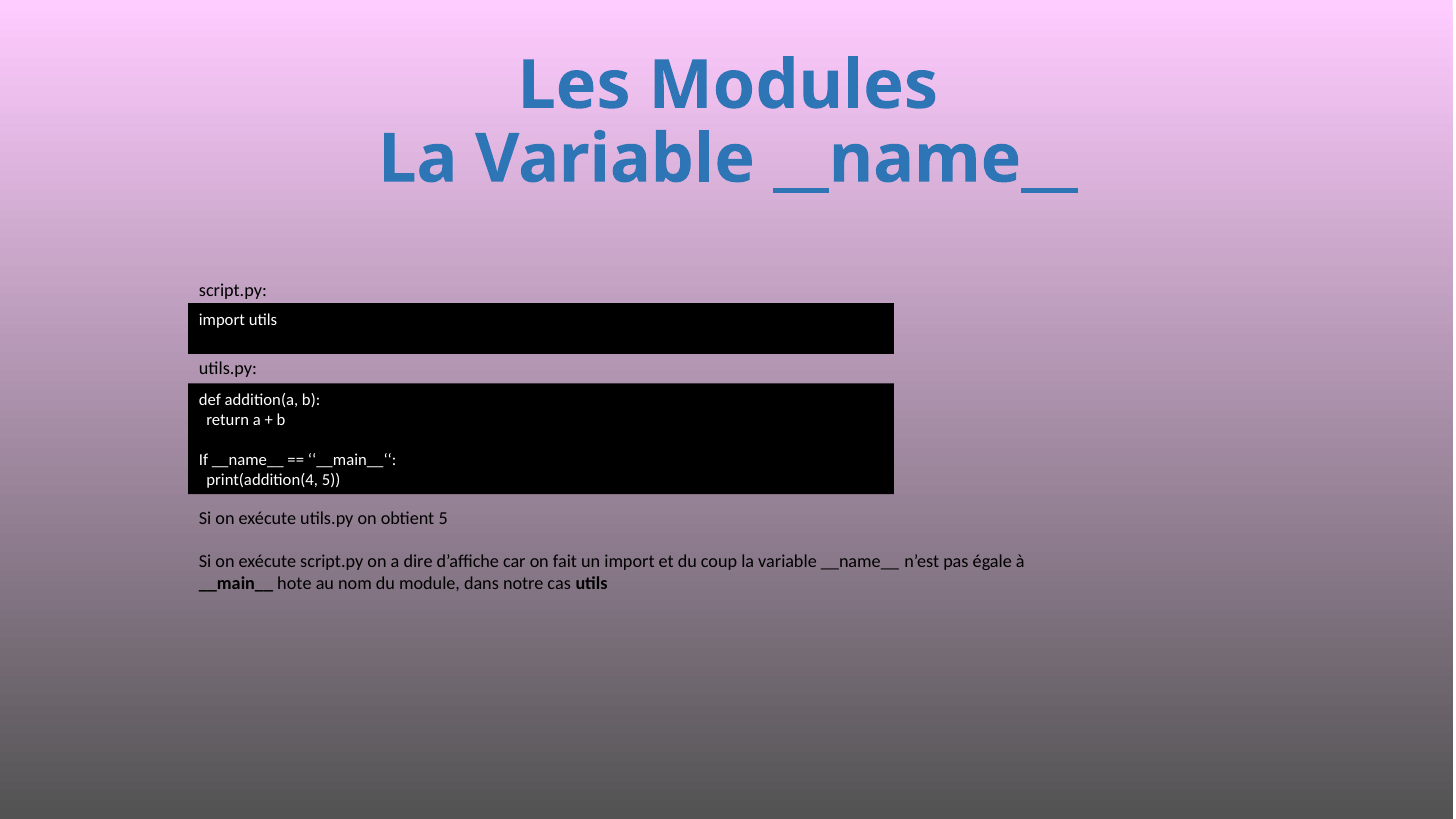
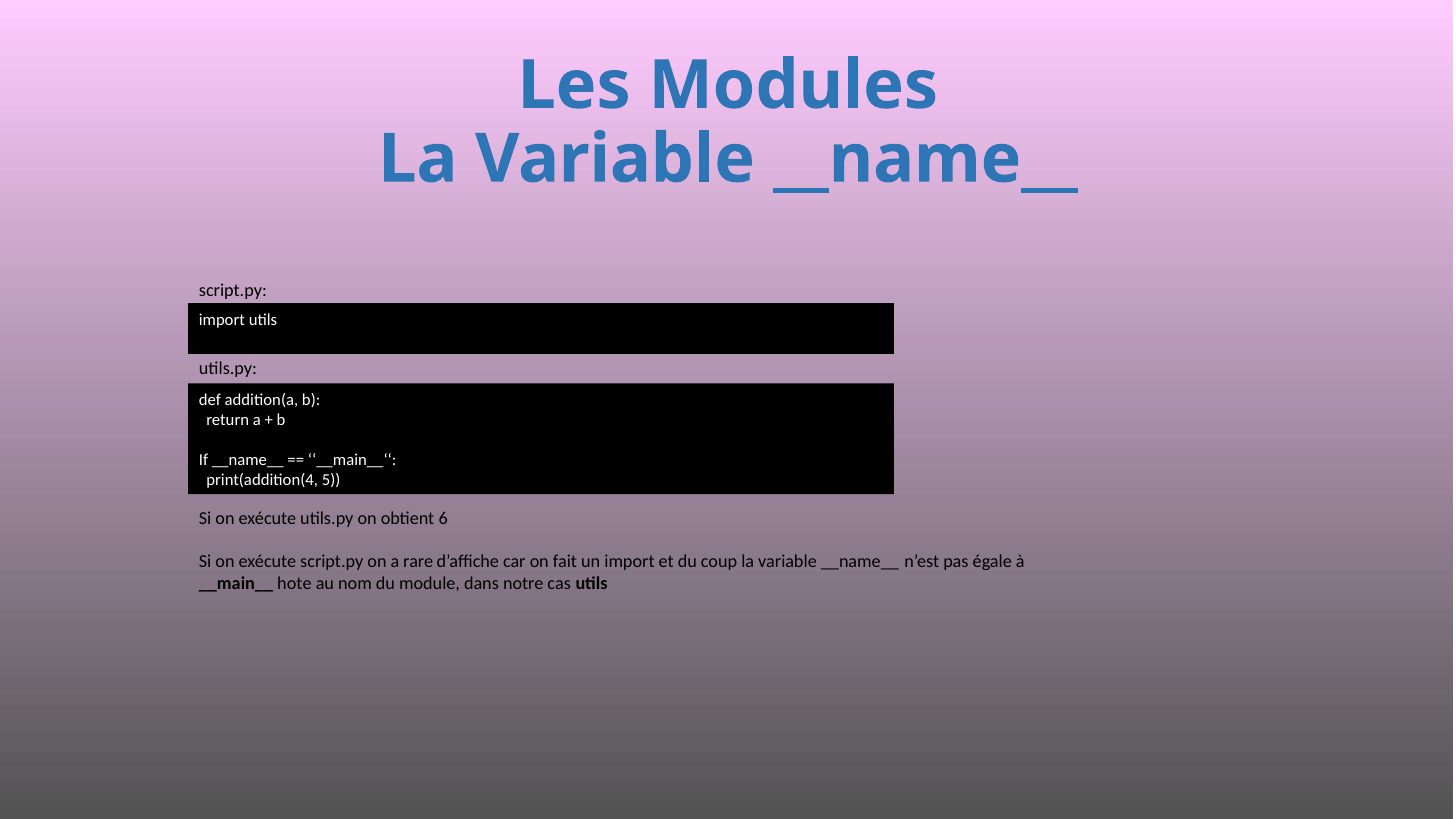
obtient 5: 5 -> 6 (443, 518)
dire: dire -> rare (418, 562)
